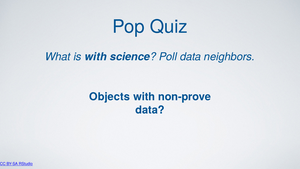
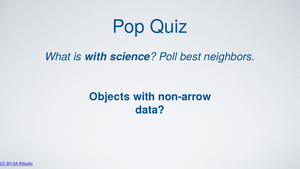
Poll data: data -> best (190, 57)
non-prove: non-prove -> non-arrow (185, 97)
